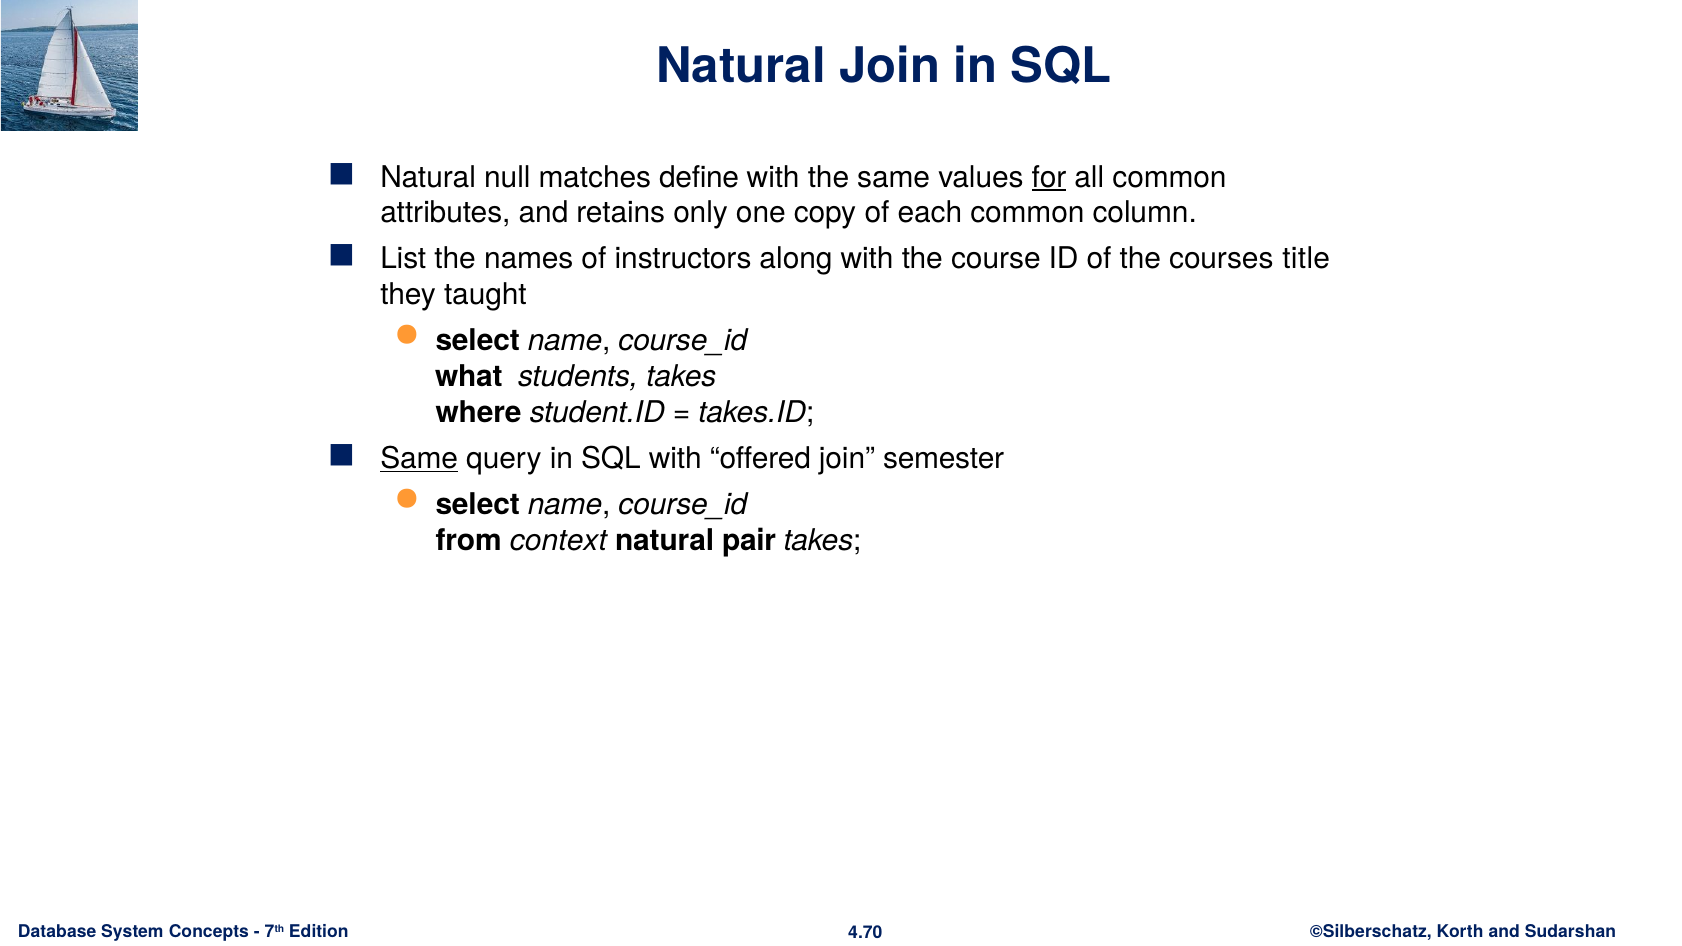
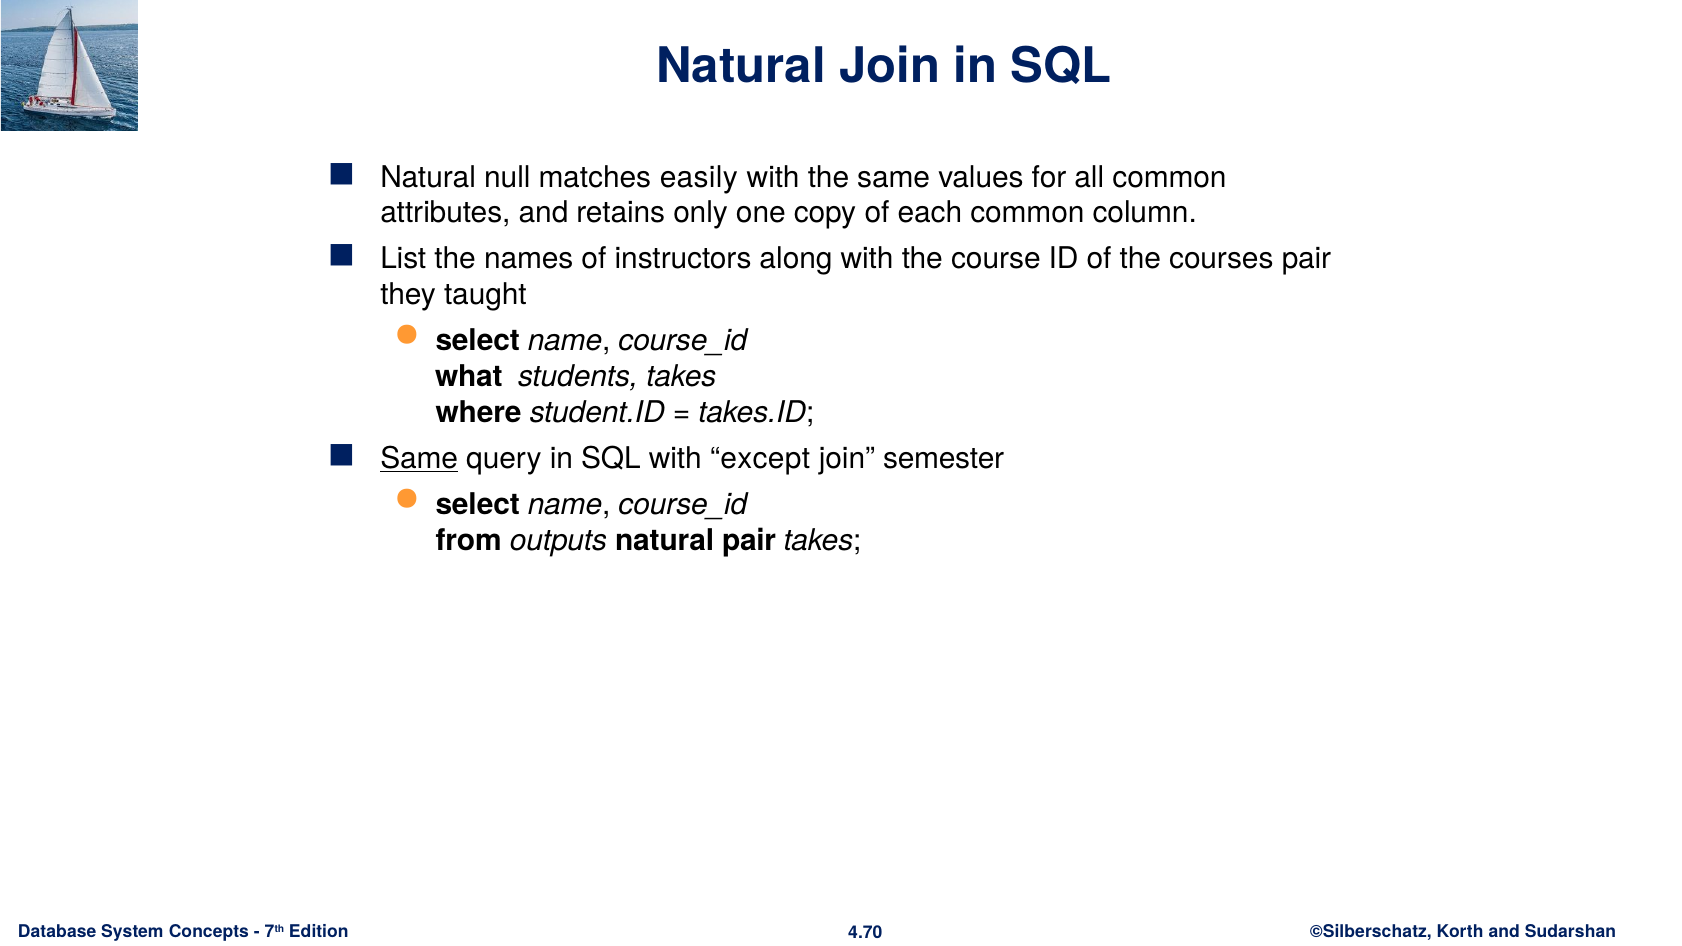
define: define -> easily (699, 177)
for underline: present -> none (1049, 177)
courses title: title -> pair (1306, 259)
offered: offered -> except (760, 459)
context: context -> outputs (558, 541)
